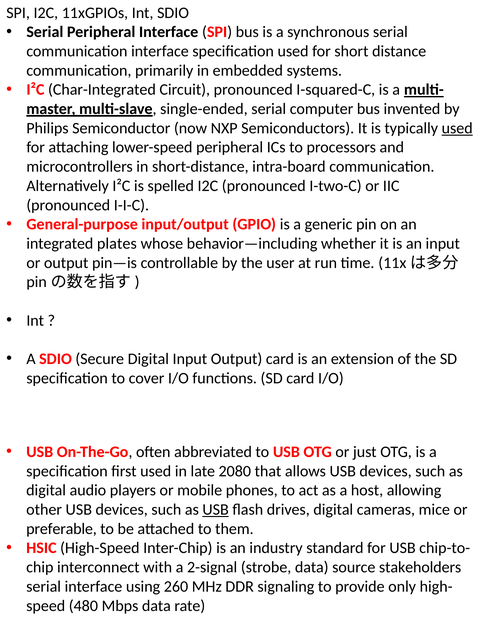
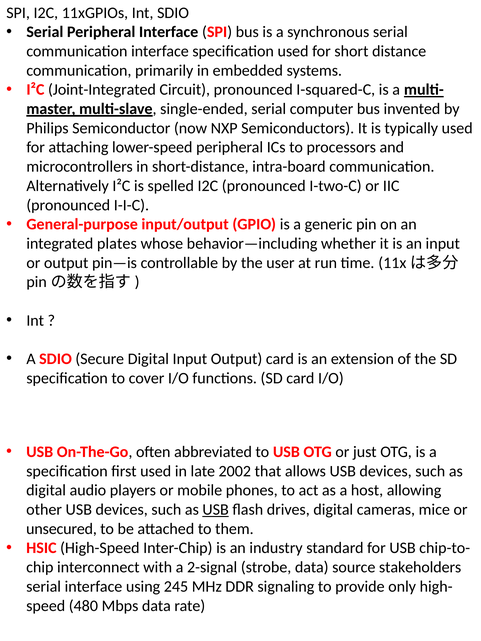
Char-Integrated: Char-Integrated -> Joint-Integrated (102, 90)
used underline: present -> none (457, 128)
2080: 2080 -> 2002 (235, 471)
preferable: preferable -> unsecured (62, 529)
260: 260 -> 245 (176, 587)
